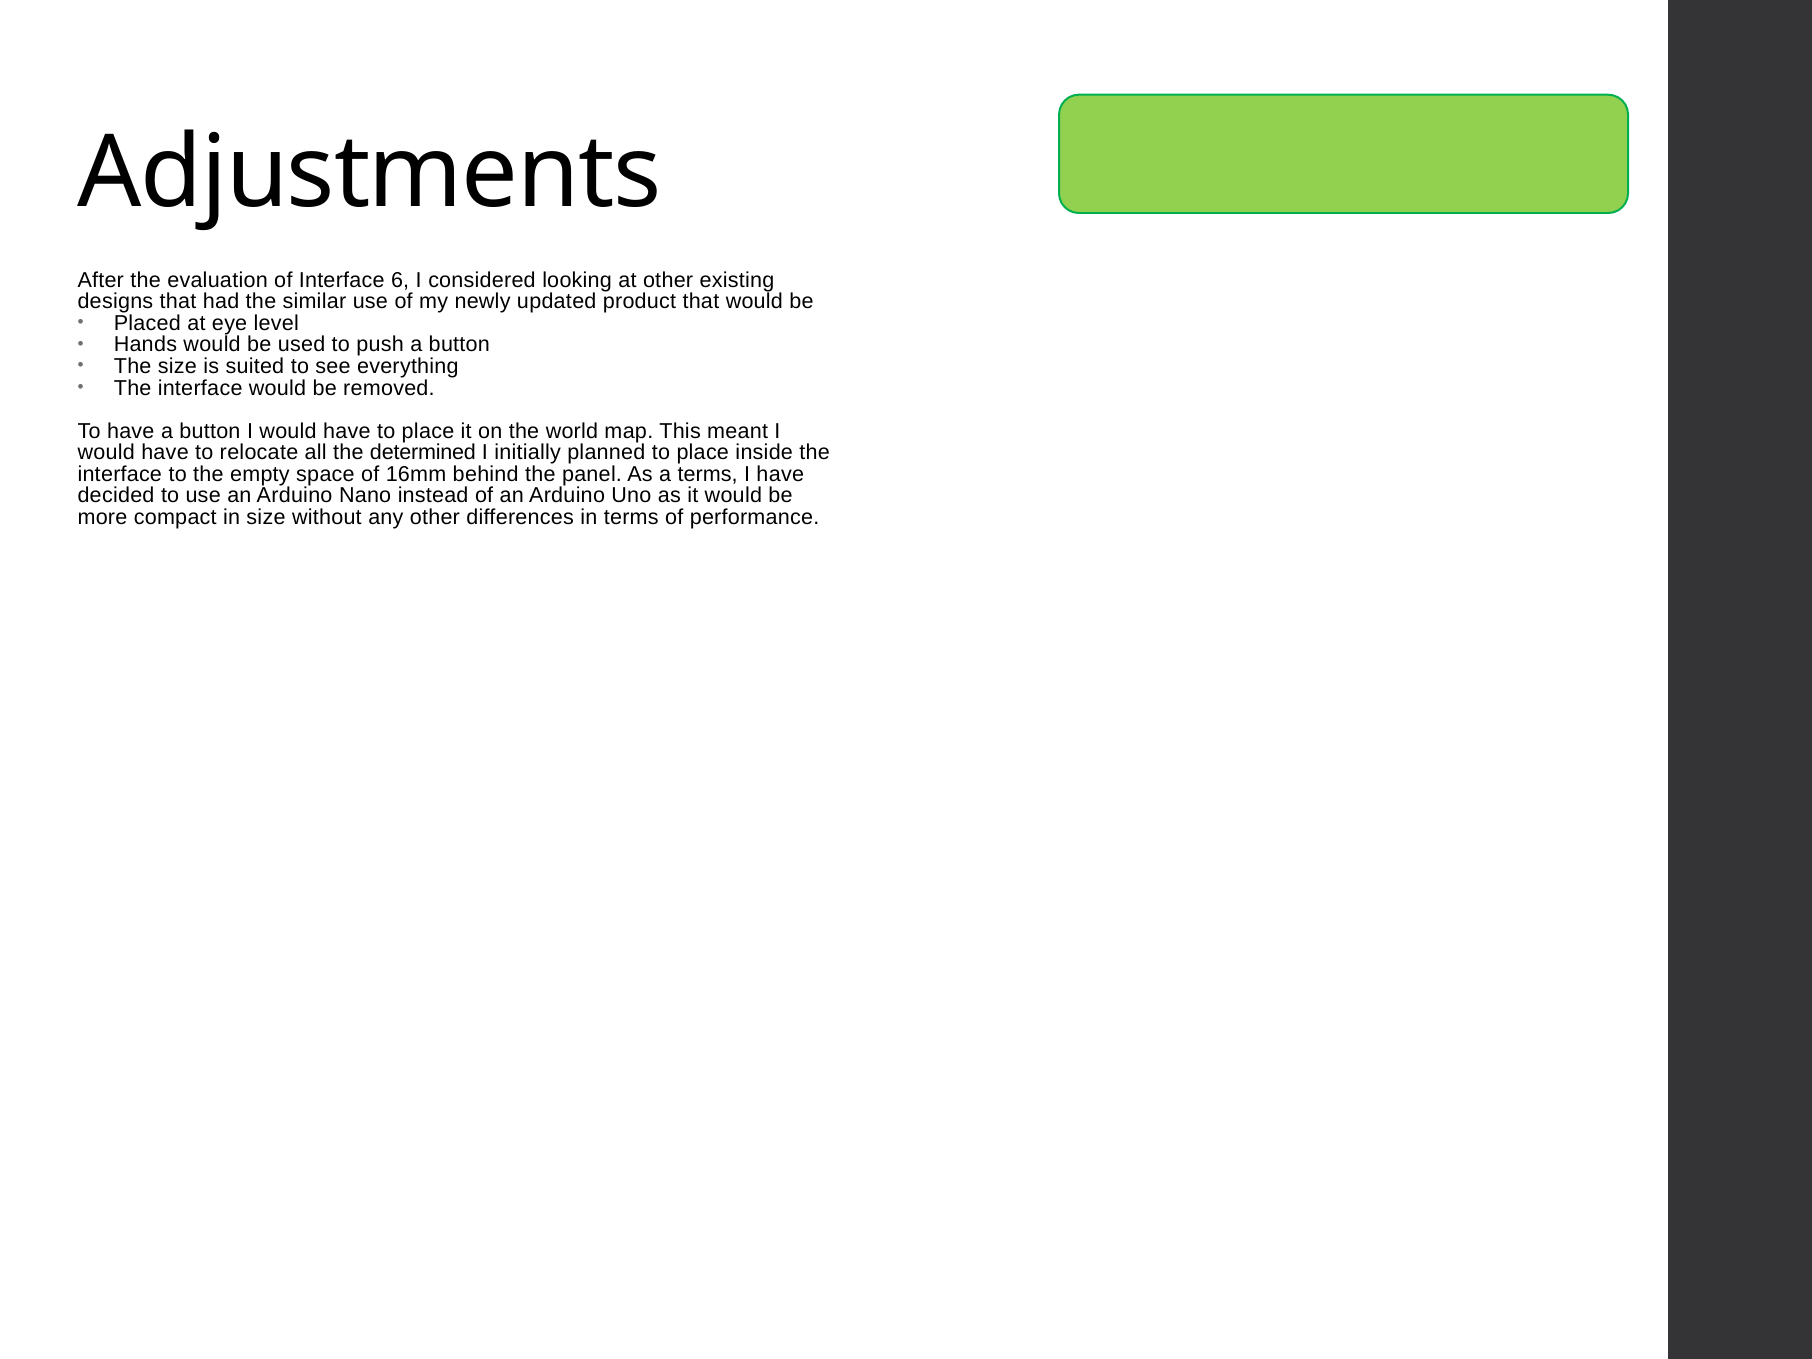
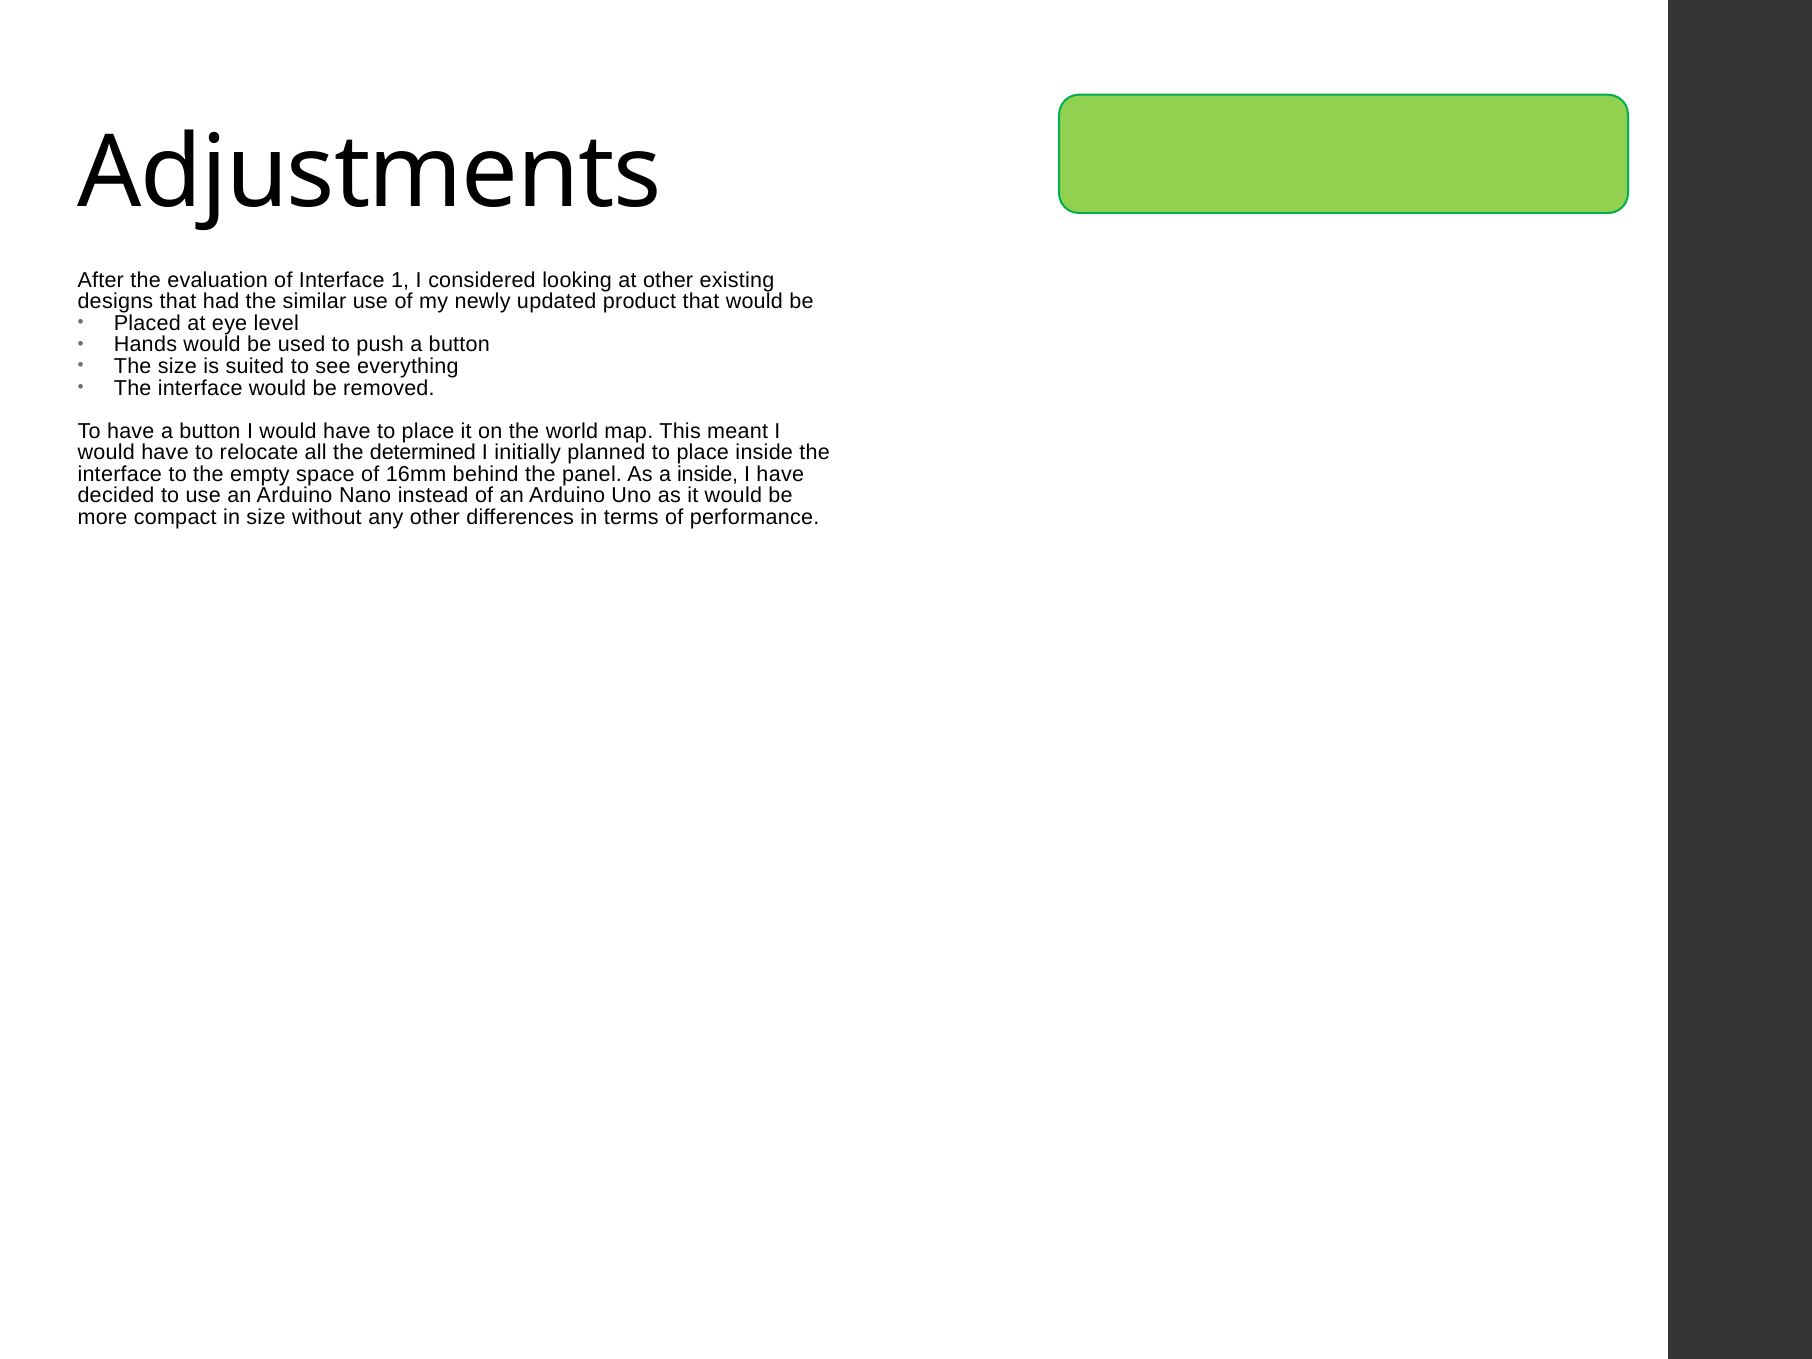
6: 6 -> 1 (400, 280)
a terms: terms -> inside (708, 474)
